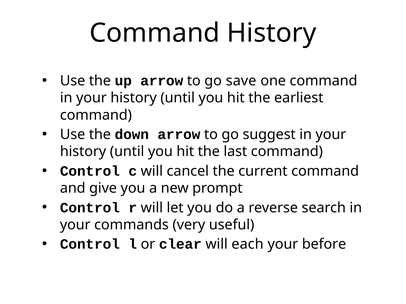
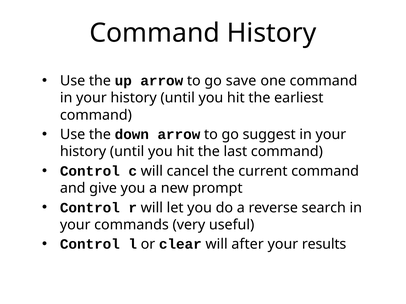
each: each -> after (248, 245)
before: before -> results (324, 245)
